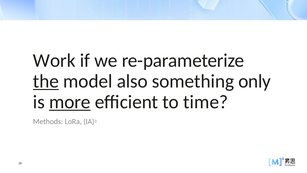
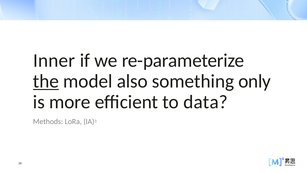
Work: Work -> Inner (54, 60)
more underline: present -> none (70, 102)
time: time -> data (206, 102)
